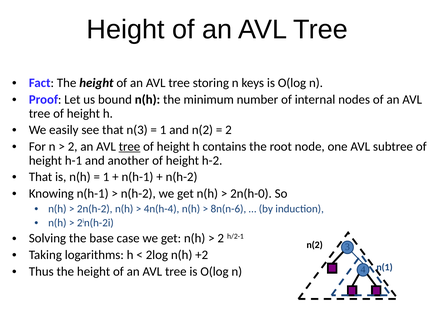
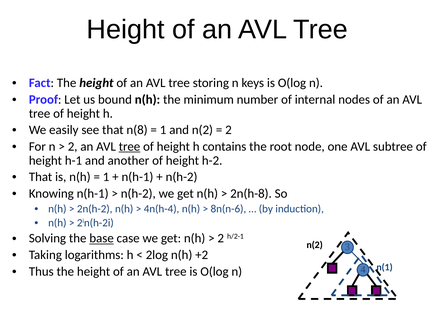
n(3: n(3 -> n(8 (137, 130)
2n(h-0: 2n(h-0 -> 2n(h-8 (251, 193)
base underline: none -> present (102, 238)
